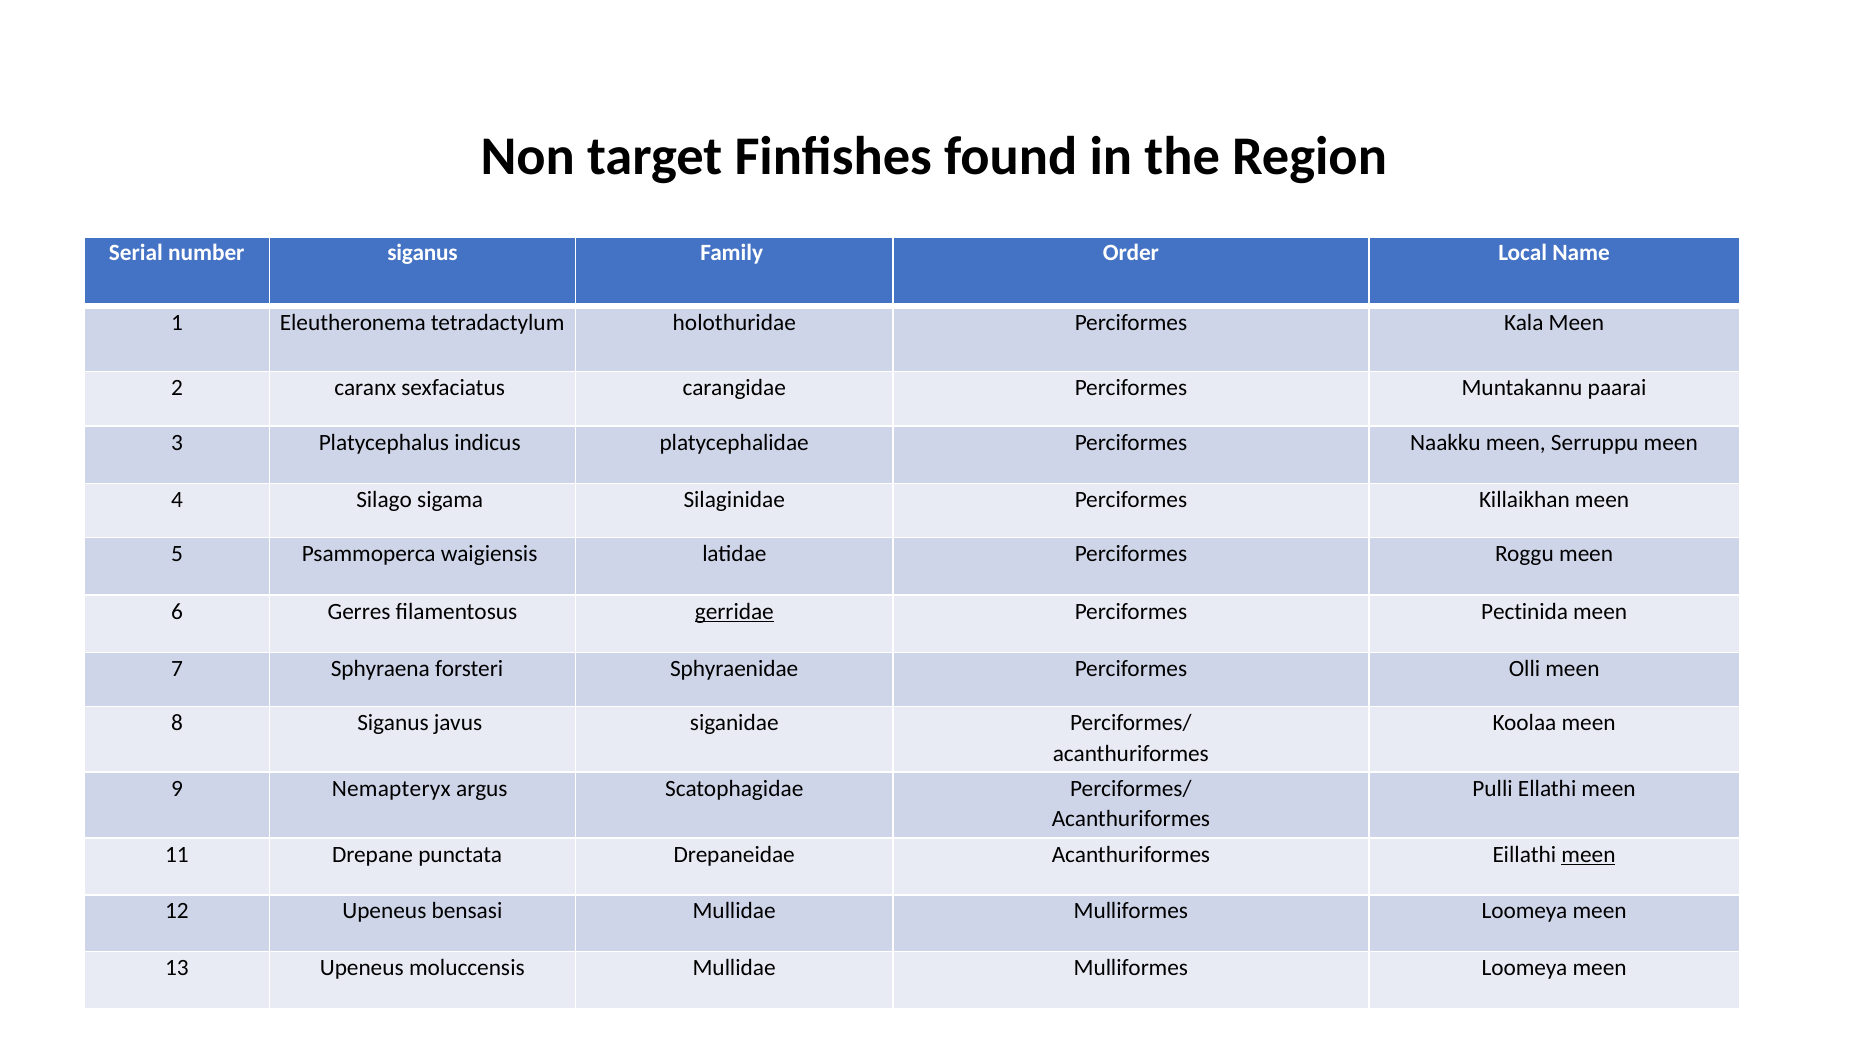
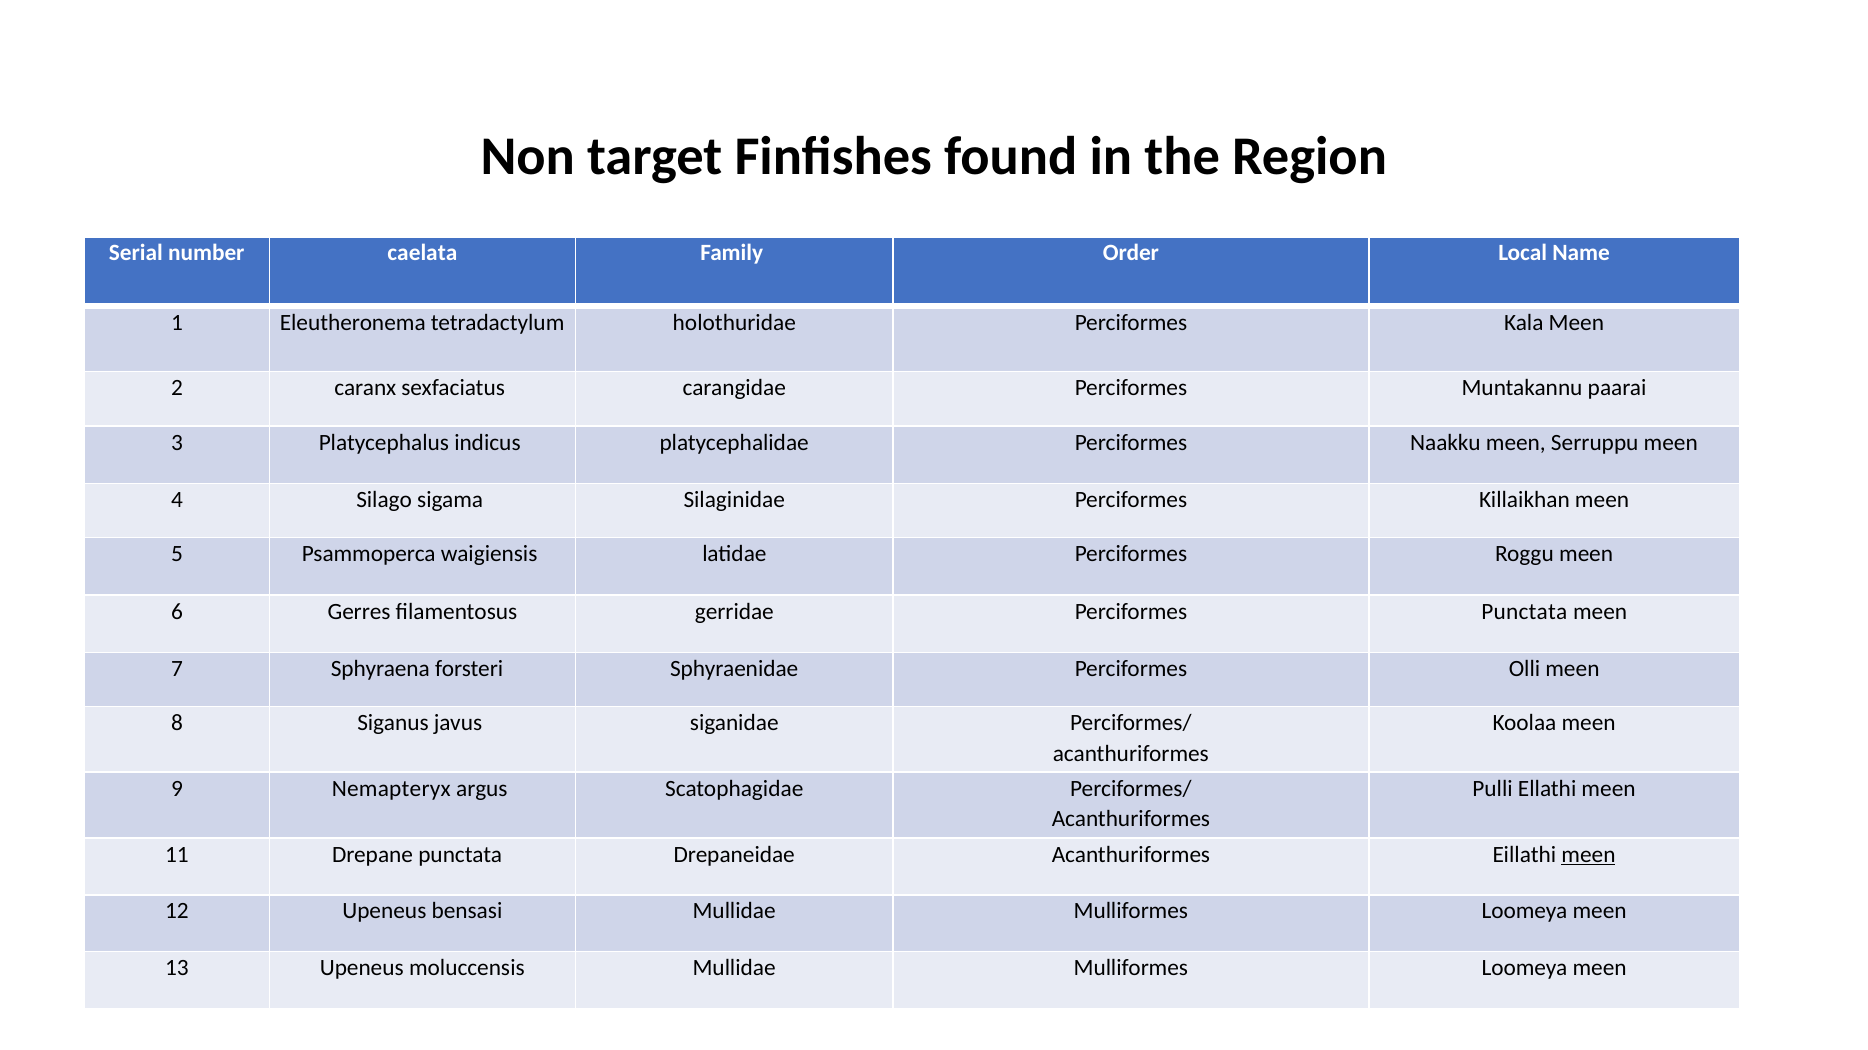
number siganus: siganus -> caelata (422, 253)
gerridae underline: present -> none (734, 612)
Perciformes Pectinida: Pectinida -> Punctata (1524, 612)
